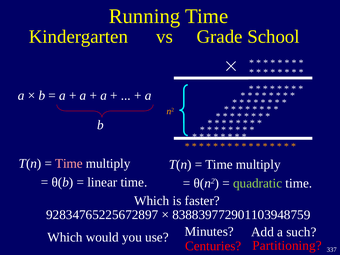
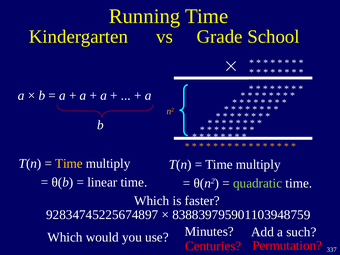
Time colour: pink -> yellow (69, 164)
92834765225672897: 92834765225672897 -> 92834745225674897 (102, 215)
83883977290110394875: 83883977290110394875 -> 83883979590110394875 (238, 215)
Partitioning: Partitioning -> Permutation (287, 246)
